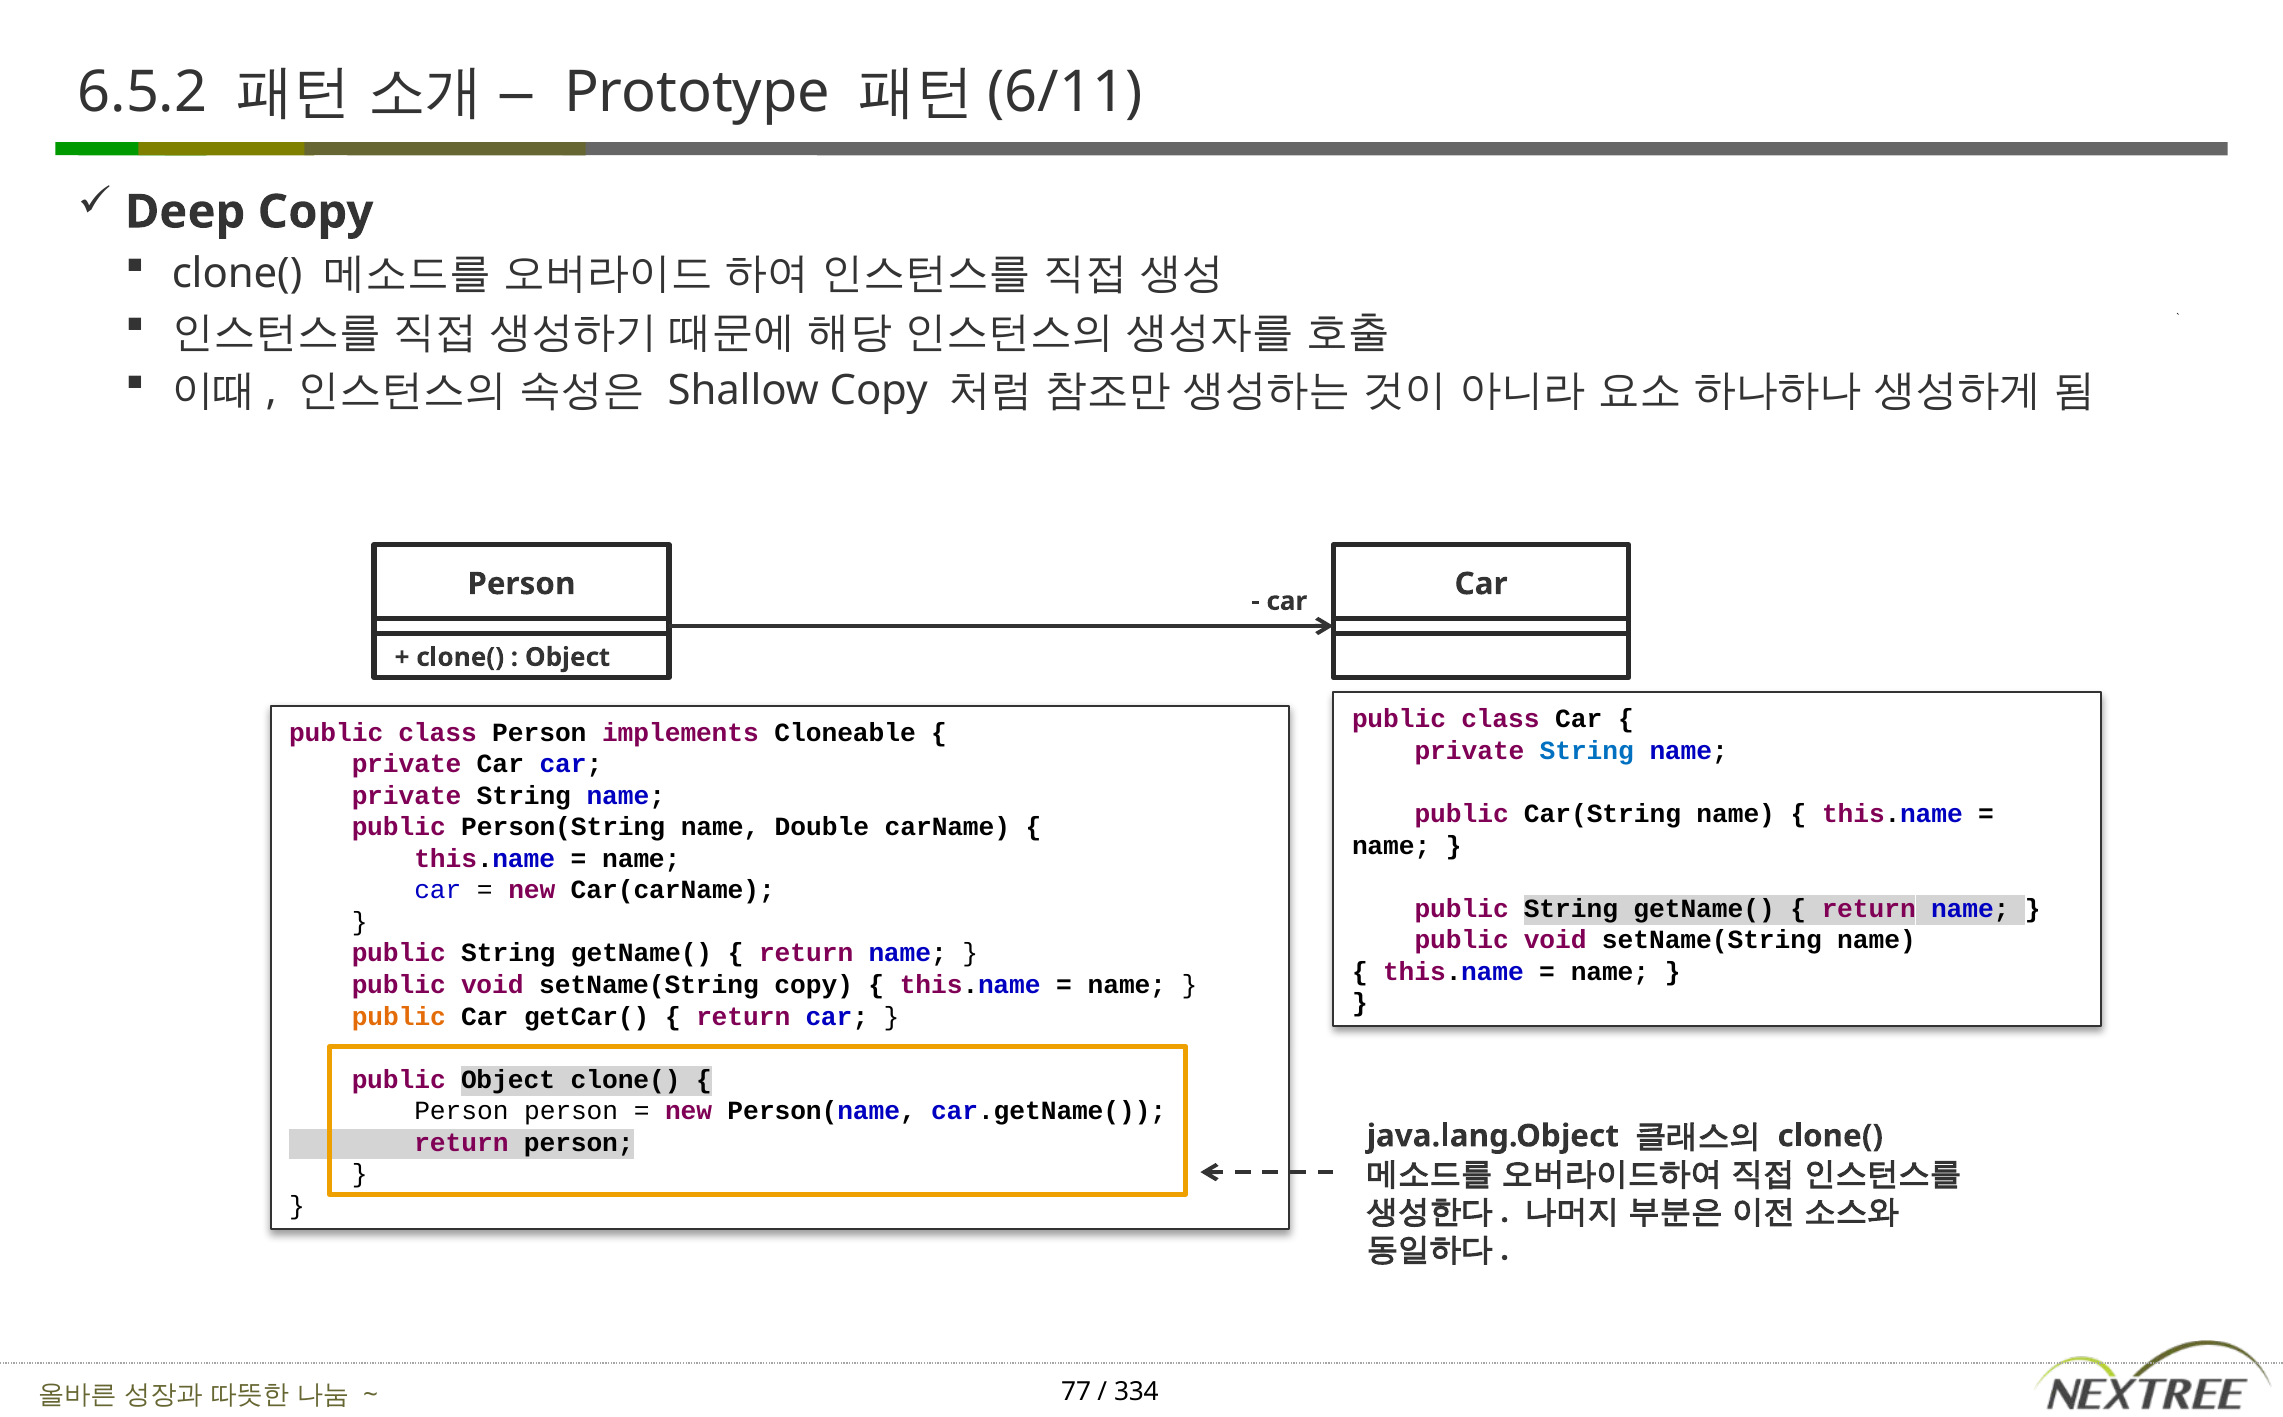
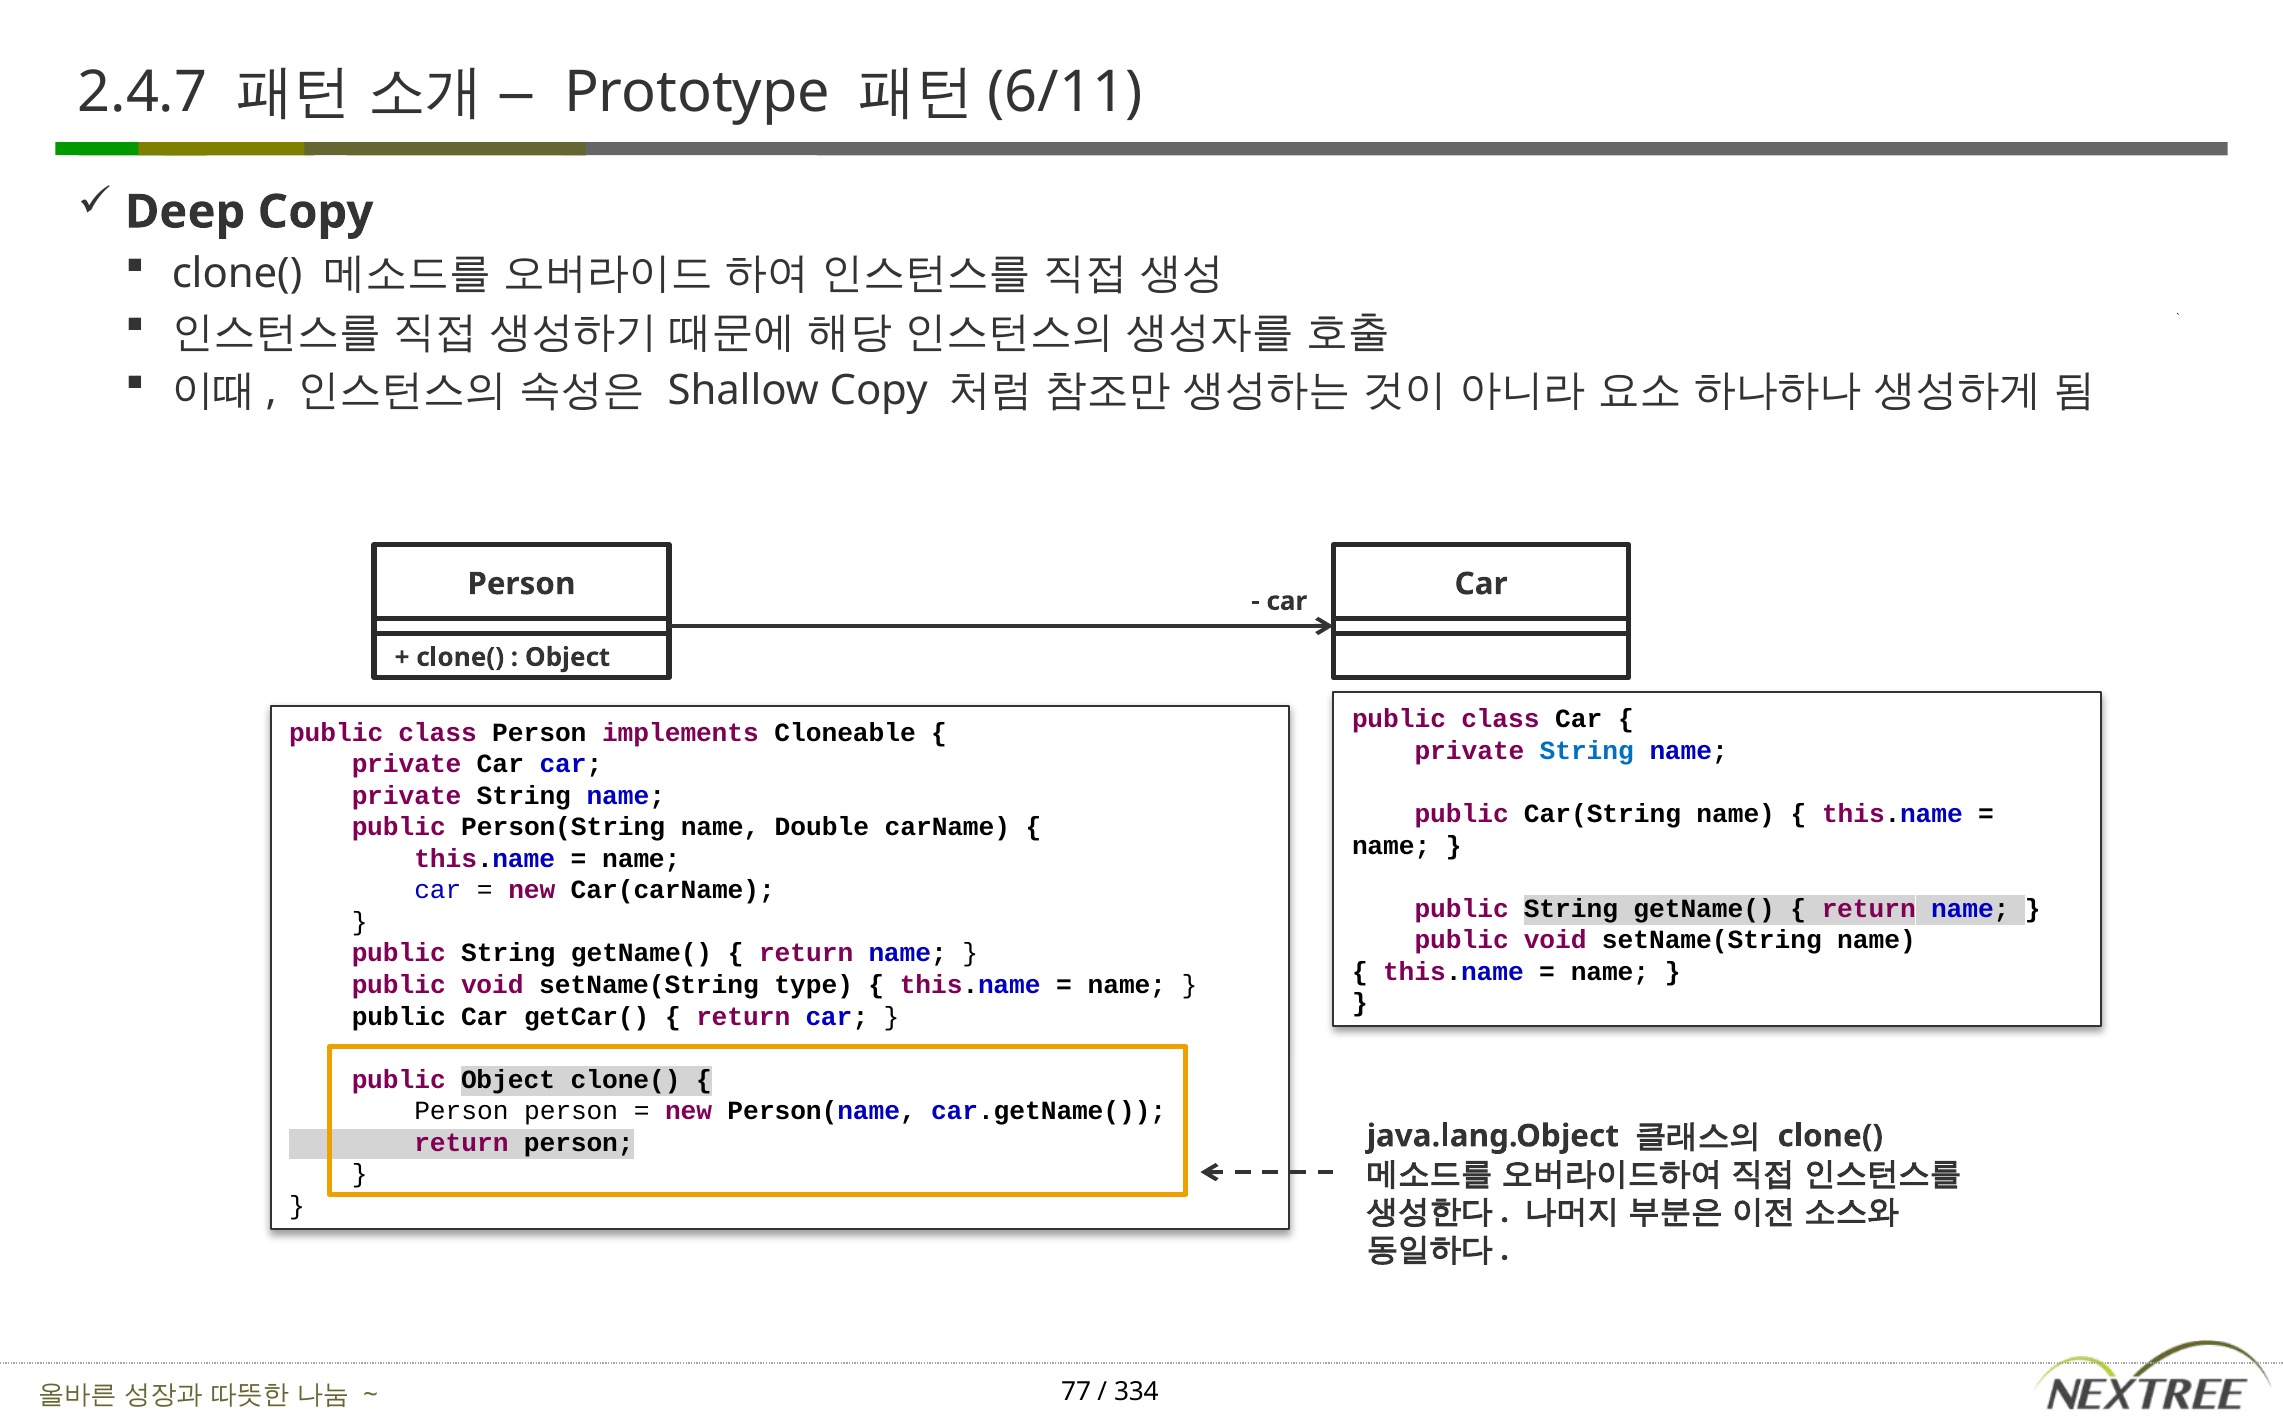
6.5.2: 6.5.2 -> 2.4.7 (143, 92)
setName(String copy: copy -> type (814, 985)
public colour: orange -> black (399, 1016)
